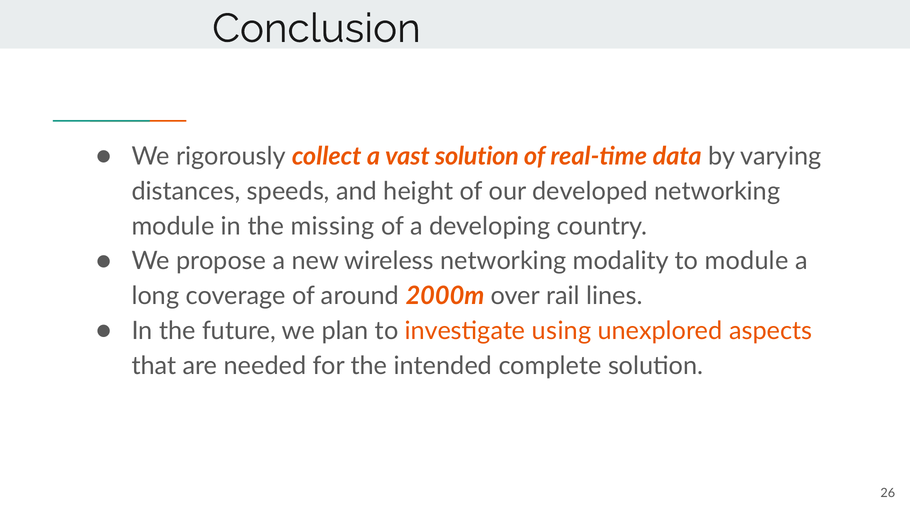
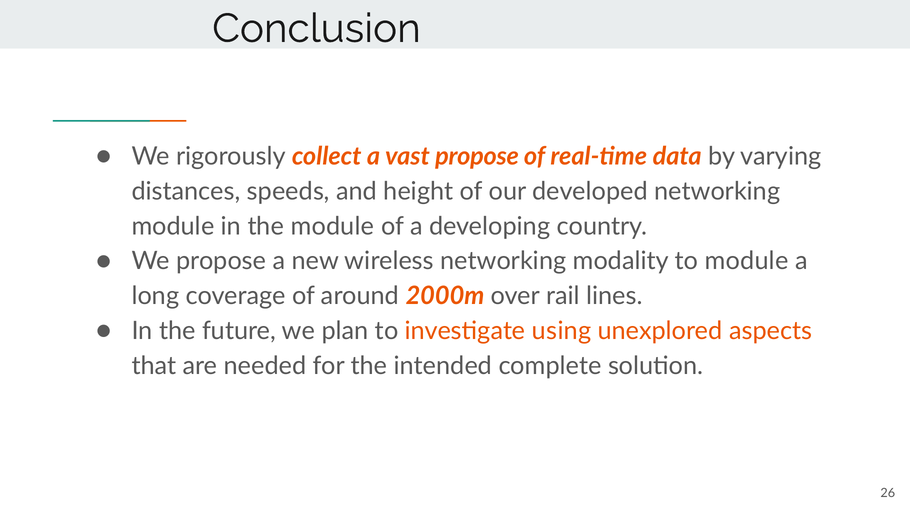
vast solution: solution -> propose (477, 156)
the missing: missing -> module (332, 226)
